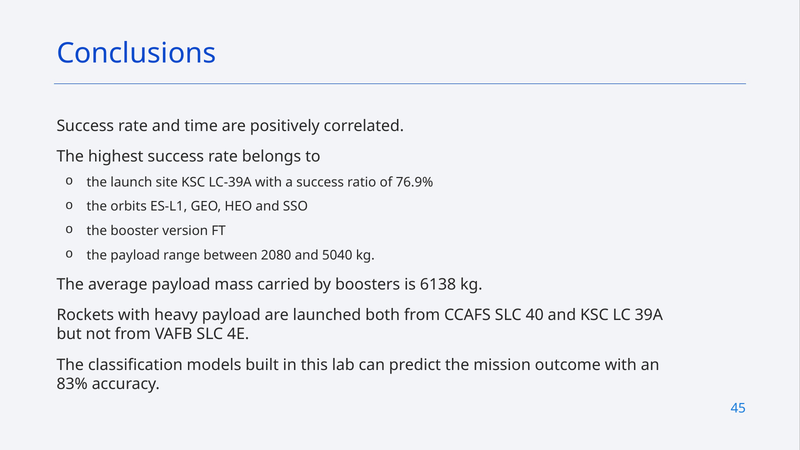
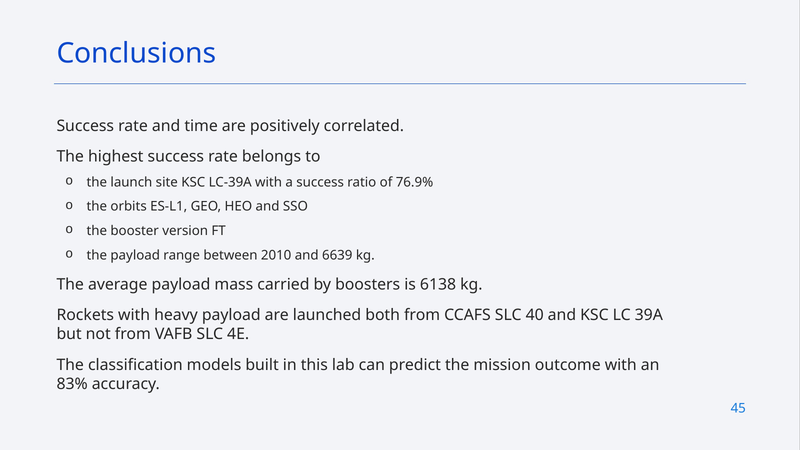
2080: 2080 -> 2010 (276, 255)
5040: 5040 -> 6639 (337, 255)
